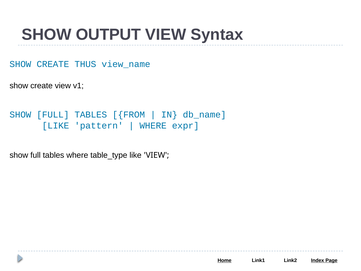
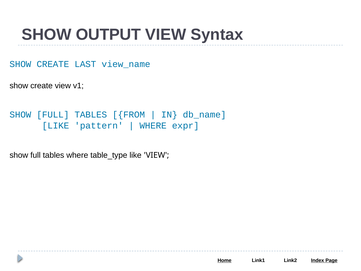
THUS: THUS -> LAST (85, 64)
